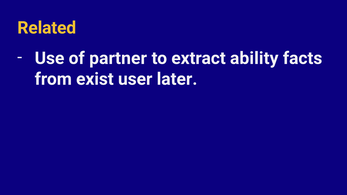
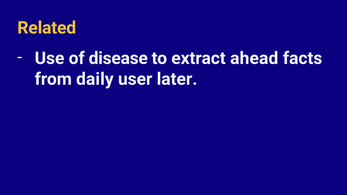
partner: partner -> disease (118, 58)
ability: ability -> ahead (254, 58)
exist: exist -> daily (95, 79)
